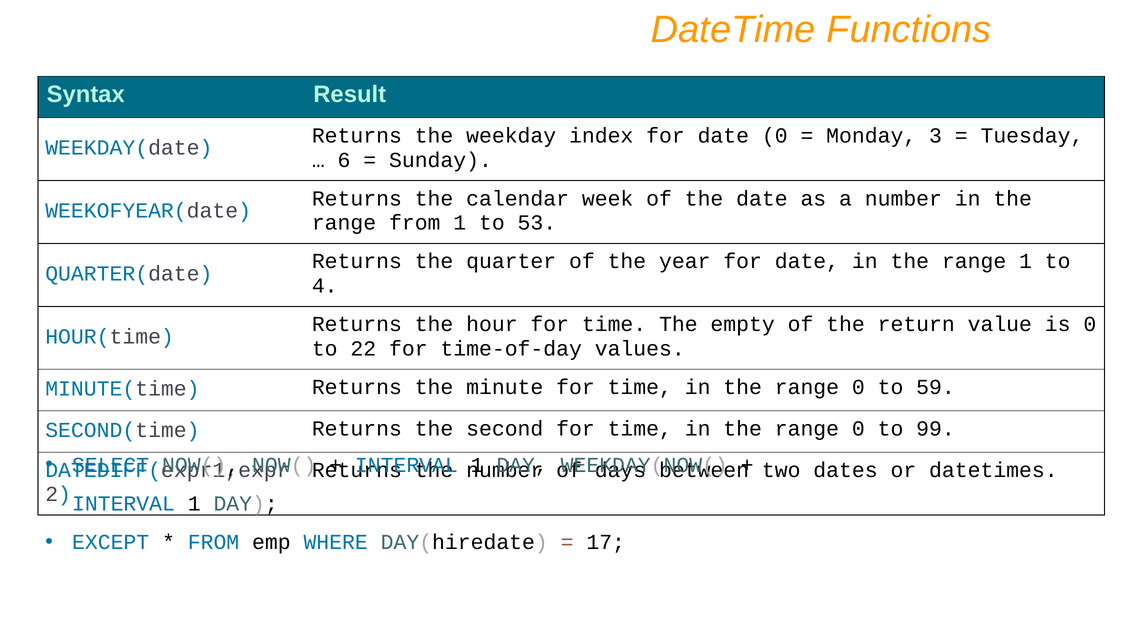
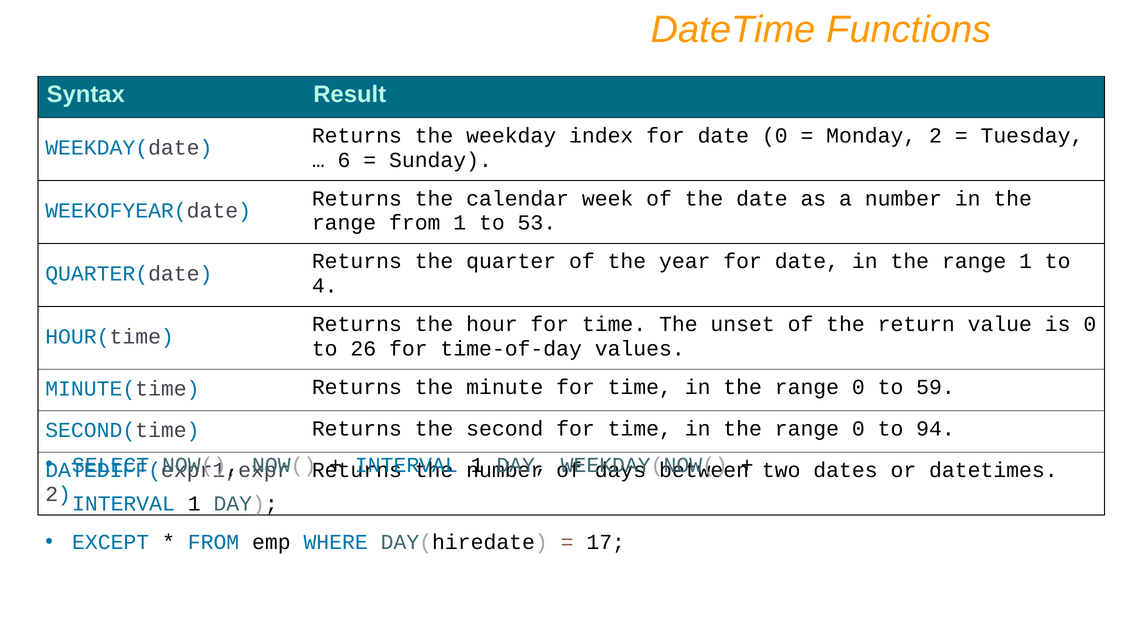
Monday 3: 3 -> 2 (936, 136)
empty: empty -> unset (743, 324)
22: 22 -> 26 (363, 349)
99: 99 -> 94 (936, 429)
